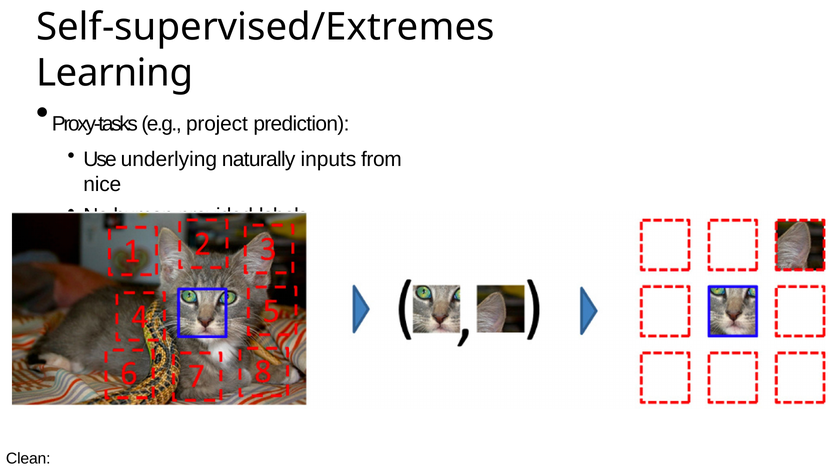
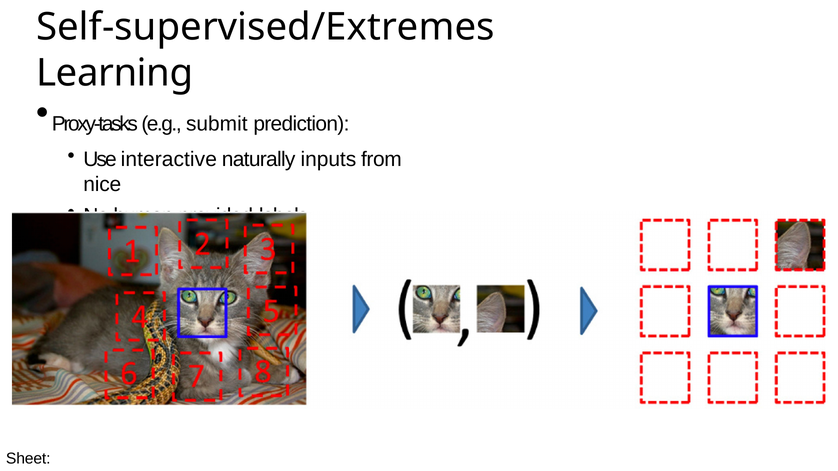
project: project -> submit (217, 124)
underlying: underlying -> interactive (169, 160)
Clean: Clean -> Sheet (28, 459)
